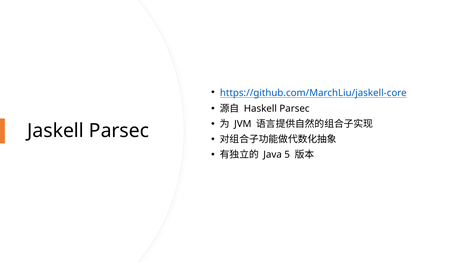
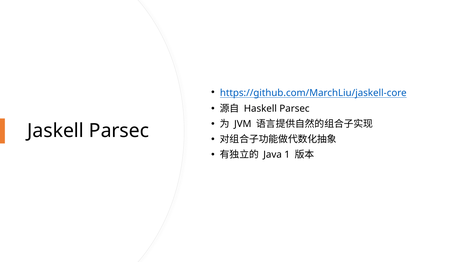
5: 5 -> 1 (287, 155)
